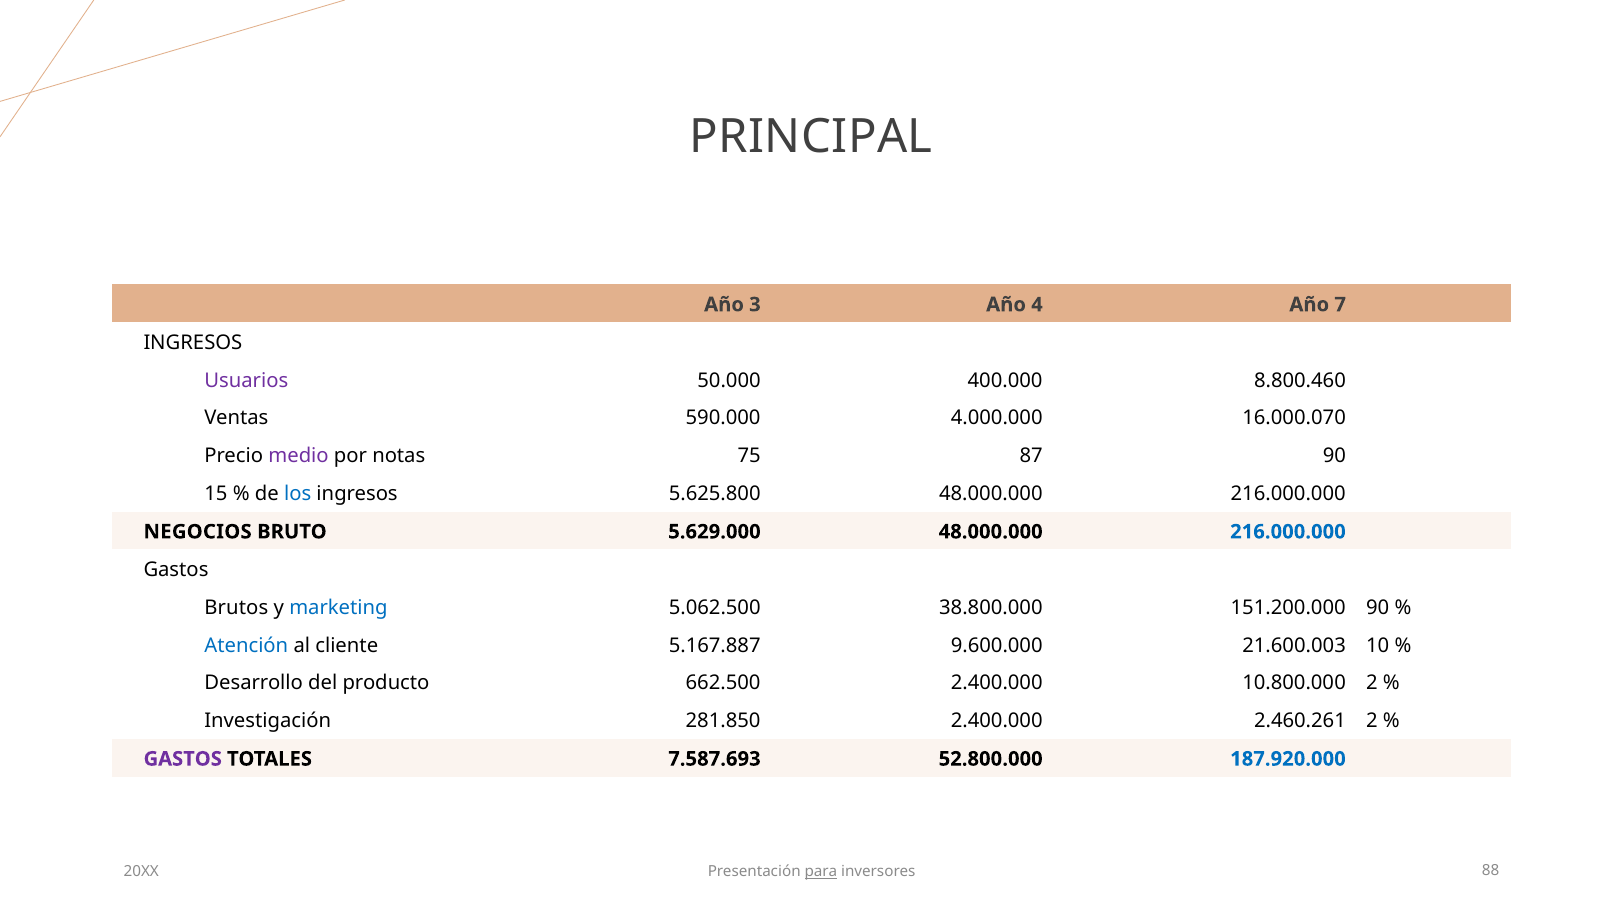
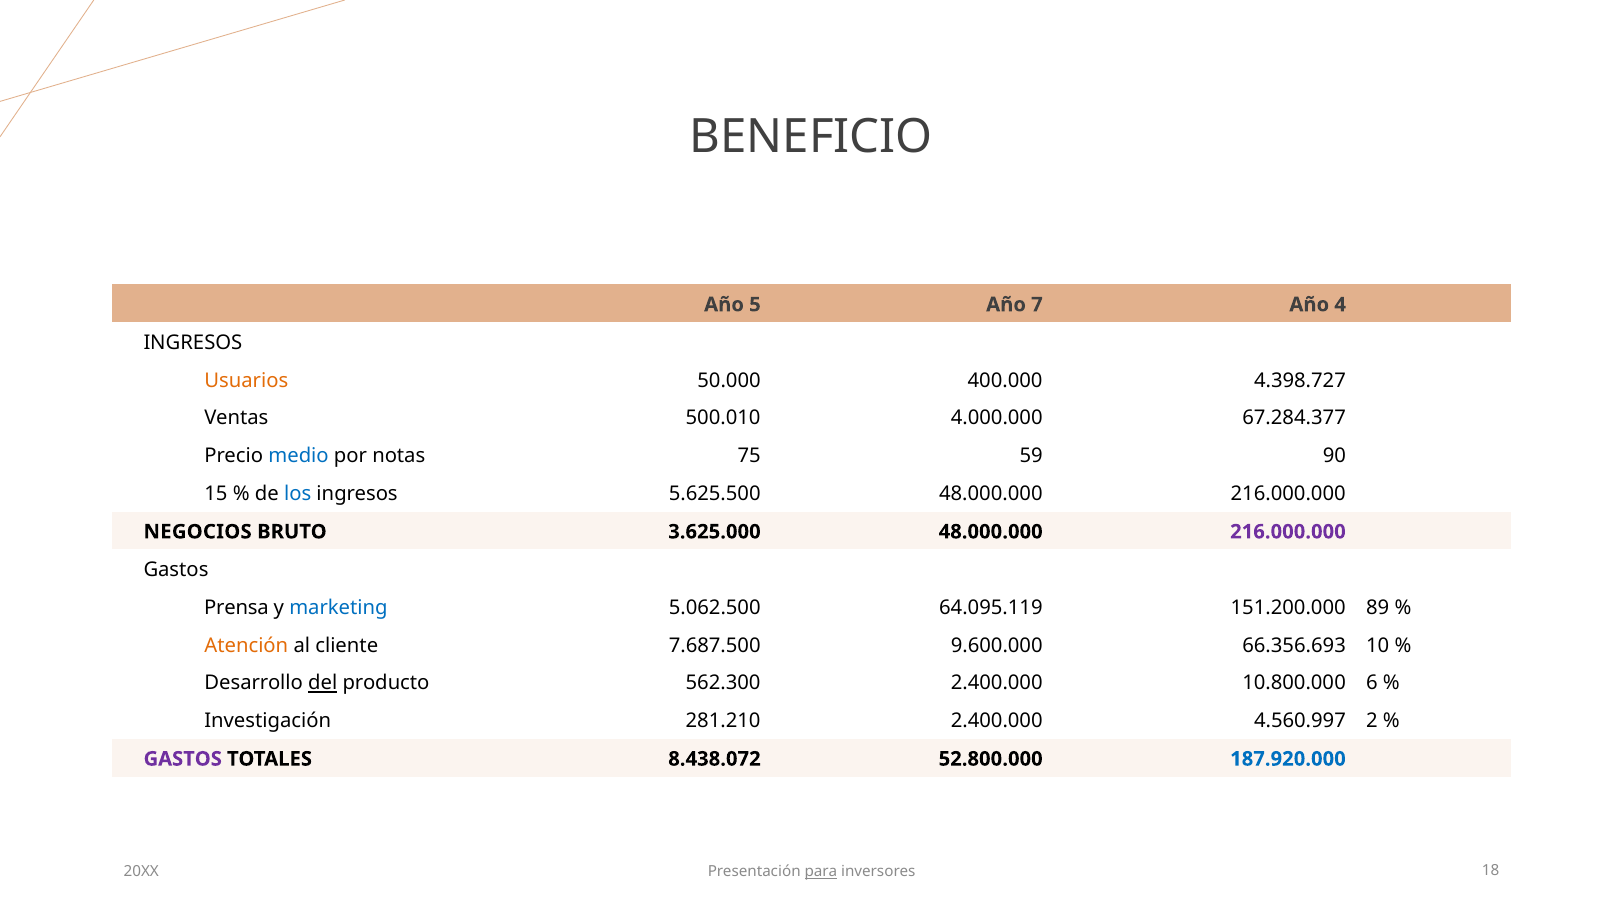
PRINCIPAL: PRINCIPAL -> BENEFICIO (811, 136)
3: 3 -> 5 (755, 305)
4: 4 -> 7 (1037, 305)
7: 7 -> 4 (1340, 305)
Usuarios colour: purple -> orange (246, 380)
8.800.460: 8.800.460 -> 4.398.727 (1300, 380)
590.000: 590.000 -> 500.010 (723, 418)
16.000.070: 16.000.070 -> 67.284.377 (1294, 418)
medio colour: purple -> blue (299, 456)
87: 87 -> 59 (1031, 456)
5.625.800: 5.625.800 -> 5.625.500 (715, 494)
5.629.000: 5.629.000 -> 3.625.000 (714, 532)
216.000.000 colour: blue -> purple (1288, 532)
Brutos: Brutos -> Prensa (237, 607)
38.800.000: 38.800.000 -> 64.095.119 (991, 607)
151.200.000 90: 90 -> 89 (1378, 607)
Atención colour: blue -> orange (246, 645)
5.167.887: 5.167.887 -> 7.687.500 (715, 645)
21.600.003: 21.600.003 -> 66.356.693 (1294, 645)
del underline: none -> present (323, 683)
662.500: 662.500 -> 562.300 (723, 683)
10.800.000 2: 2 -> 6 (1372, 683)
281.850: 281.850 -> 281.210 (723, 721)
2.460.261: 2.460.261 -> 4.560.997 (1300, 721)
7.587.693: 7.587.693 -> 8.438.072 (714, 759)
88: 88 -> 18 (1491, 870)
